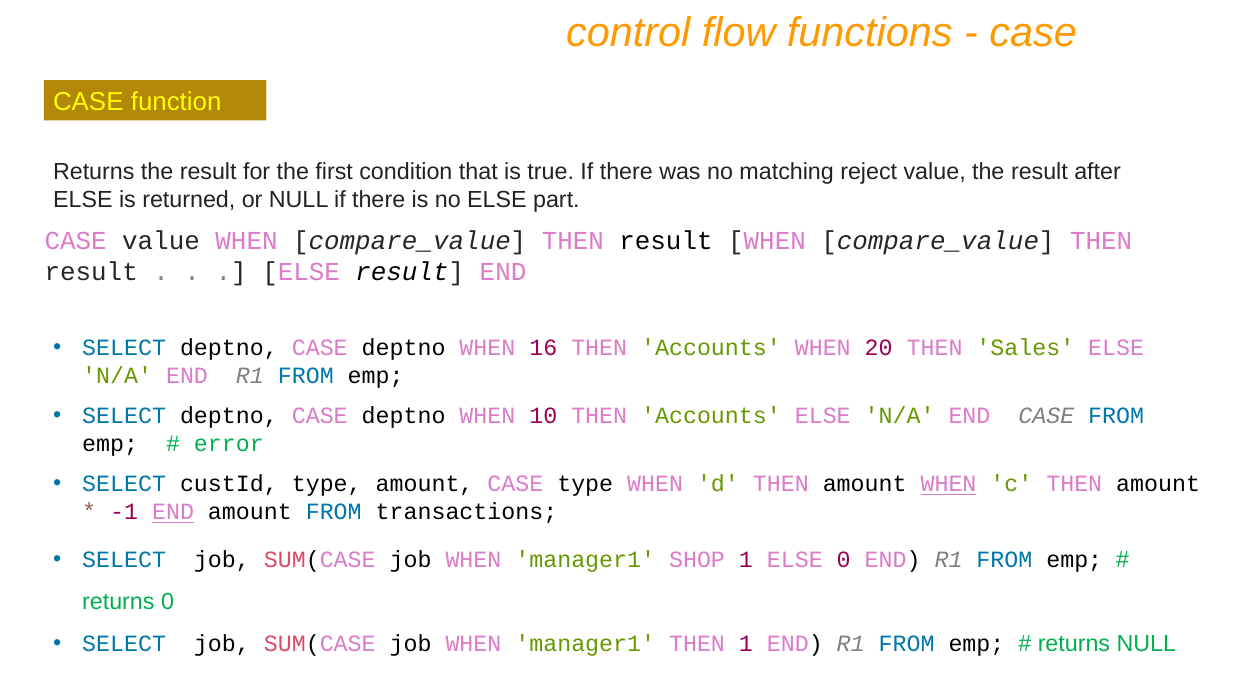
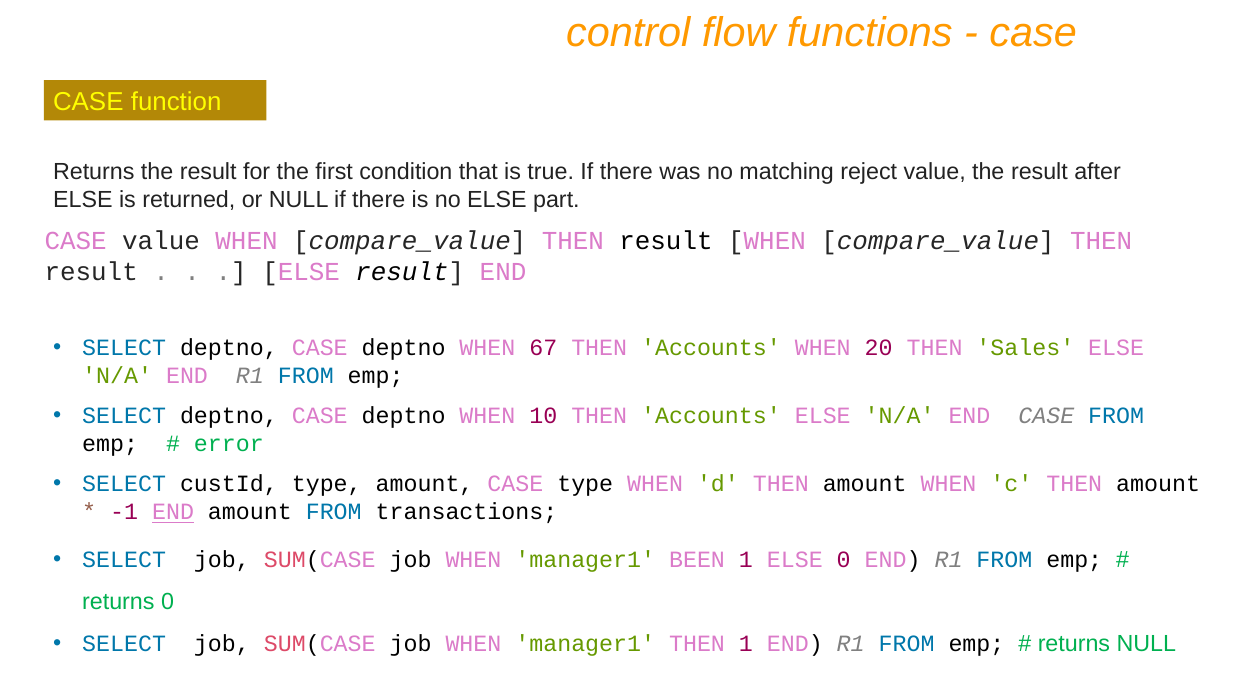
16: 16 -> 67 (543, 347)
WHEN underline: present -> none (949, 484)
SHOP: SHOP -> BEEN (697, 560)
